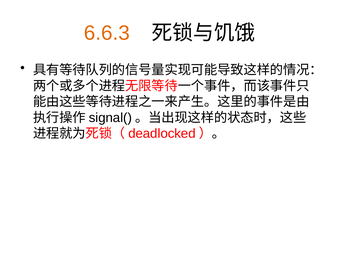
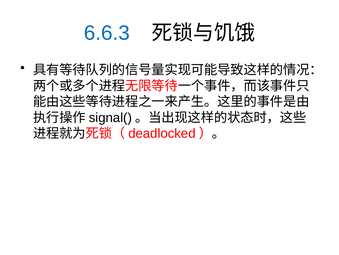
6.6.3 colour: orange -> blue (107, 33)
